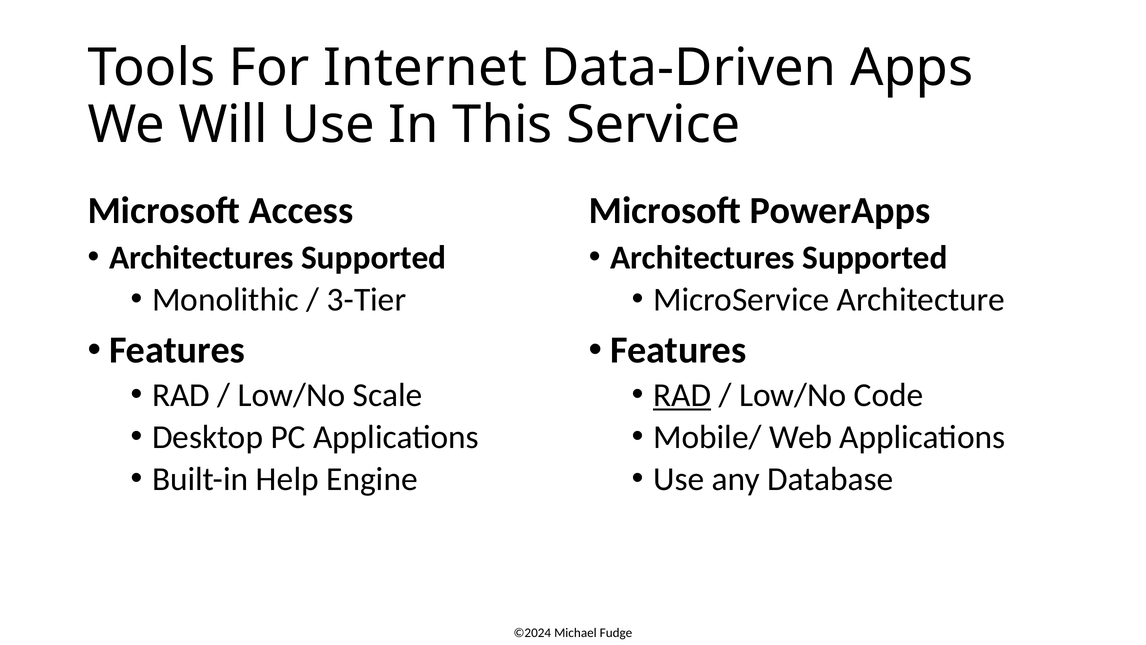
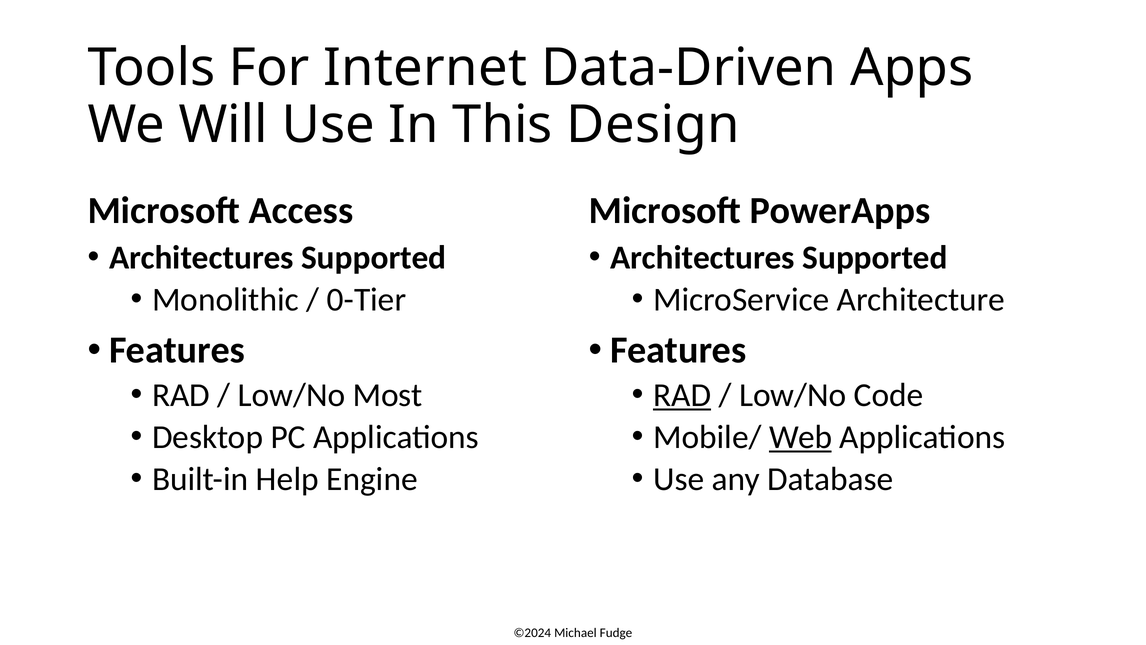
Service: Service -> Design (653, 125)
3-Tier: 3-Tier -> 0-Tier (367, 300)
Scale: Scale -> Most (388, 395)
Web underline: none -> present (801, 437)
